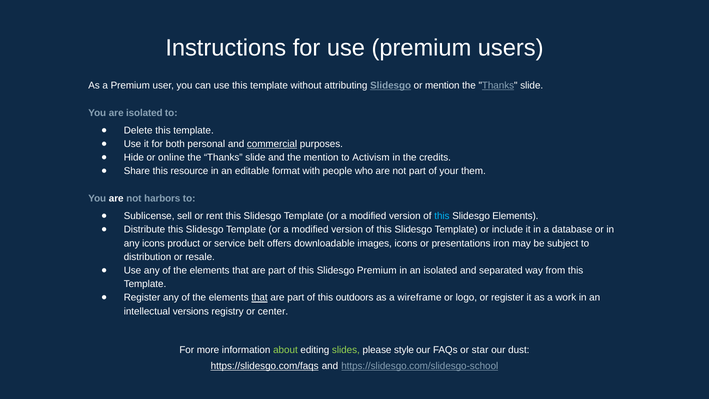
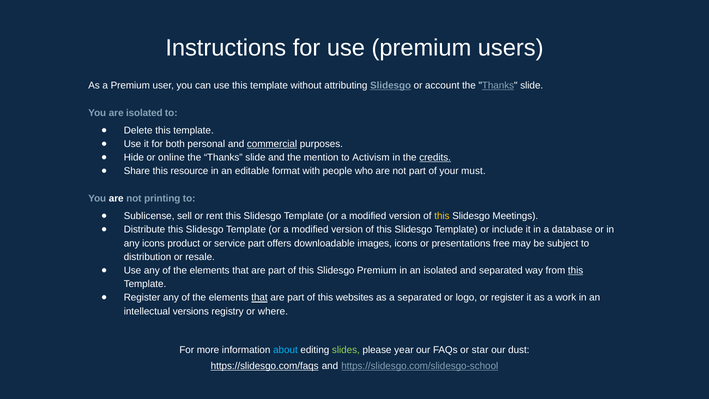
or mention: mention -> account (442, 85)
credits underline: none -> present (435, 158)
them: them -> must (473, 171)
harbors: harbors -> printing (162, 199)
this colour: light blue -> yellow (442, 216)
Slidesgo Elements: Elements -> Meetings (515, 216)
service belt: belt -> part (256, 243)
iron: iron -> free (501, 243)
this underline: none -> present (576, 270)
outdoors: outdoors -> websites (355, 298)
a wireframe: wireframe -> separated (420, 298)
center: center -> where (273, 311)
about colour: light green -> light blue (285, 350)
style: style -> year (404, 350)
